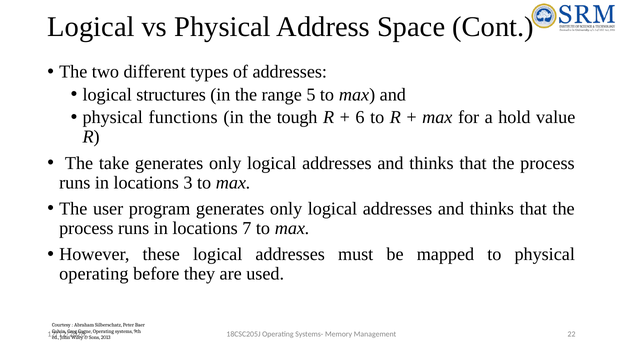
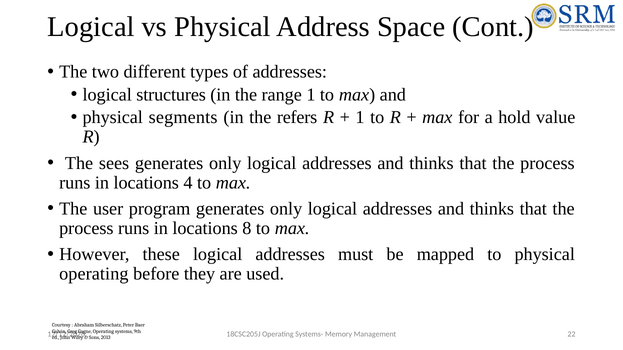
range 5: 5 -> 1 (311, 95)
functions: functions -> segments (183, 118)
tough: tough -> refers (297, 118)
6: 6 -> 1 (360, 118)
take: take -> sees (114, 163)
3: 3 -> 4 (188, 183)
7: 7 -> 8 (247, 229)
